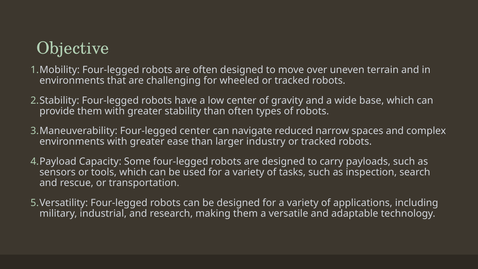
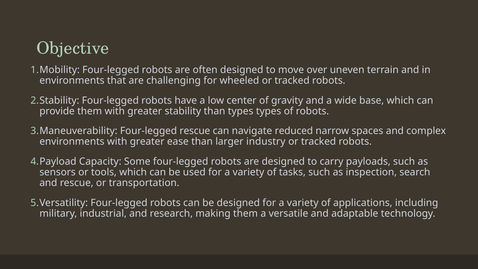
than often: often -> types (241, 111)
Four-legged center: center -> rescue (195, 131)
